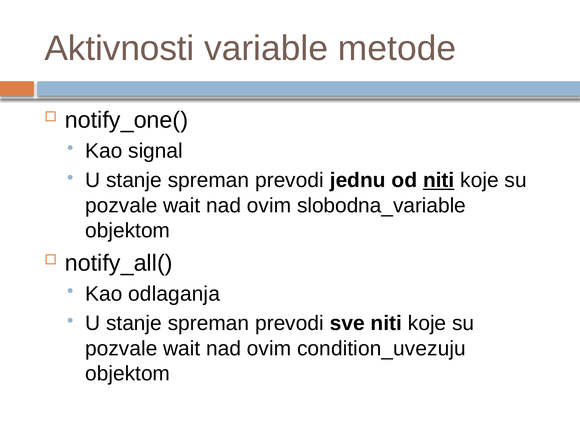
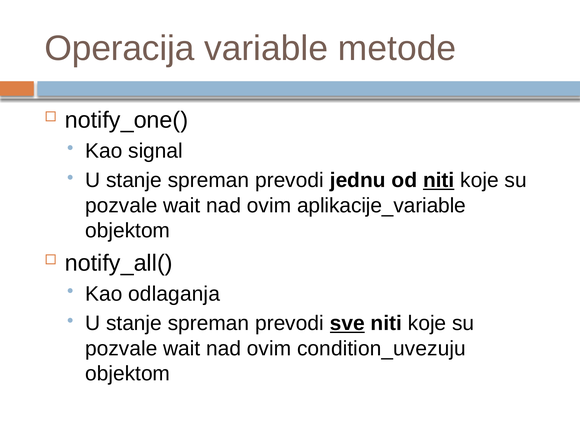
Aktivnosti: Aktivnosti -> Operacija (120, 48)
slobodna_variable: slobodna_variable -> aplikacije_variable (381, 206)
sve underline: none -> present (347, 323)
